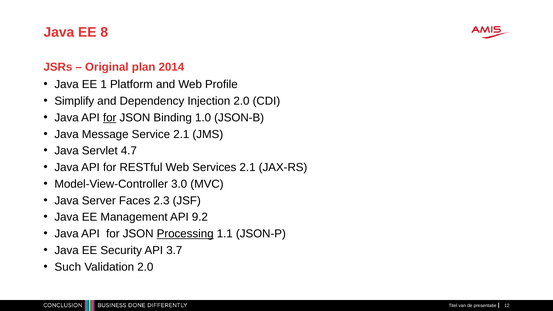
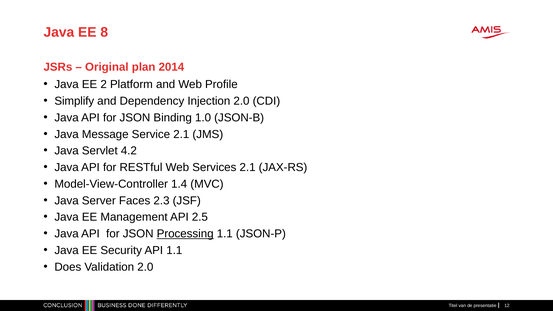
1: 1 -> 2 (104, 85)
for underline: present -> none (110, 118)
4.7: 4.7 -> 4.2 (129, 151)
3.0: 3.0 -> 1.4 (179, 184)
9.2: 9.2 -> 2.5 (200, 217)
API 3.7: 3.7 -> 1.1 (174, 250)
Such: Such -> Does (68, 267)
